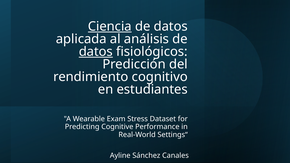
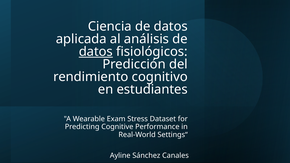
Ciencia underline: present -> none (110, 26)
